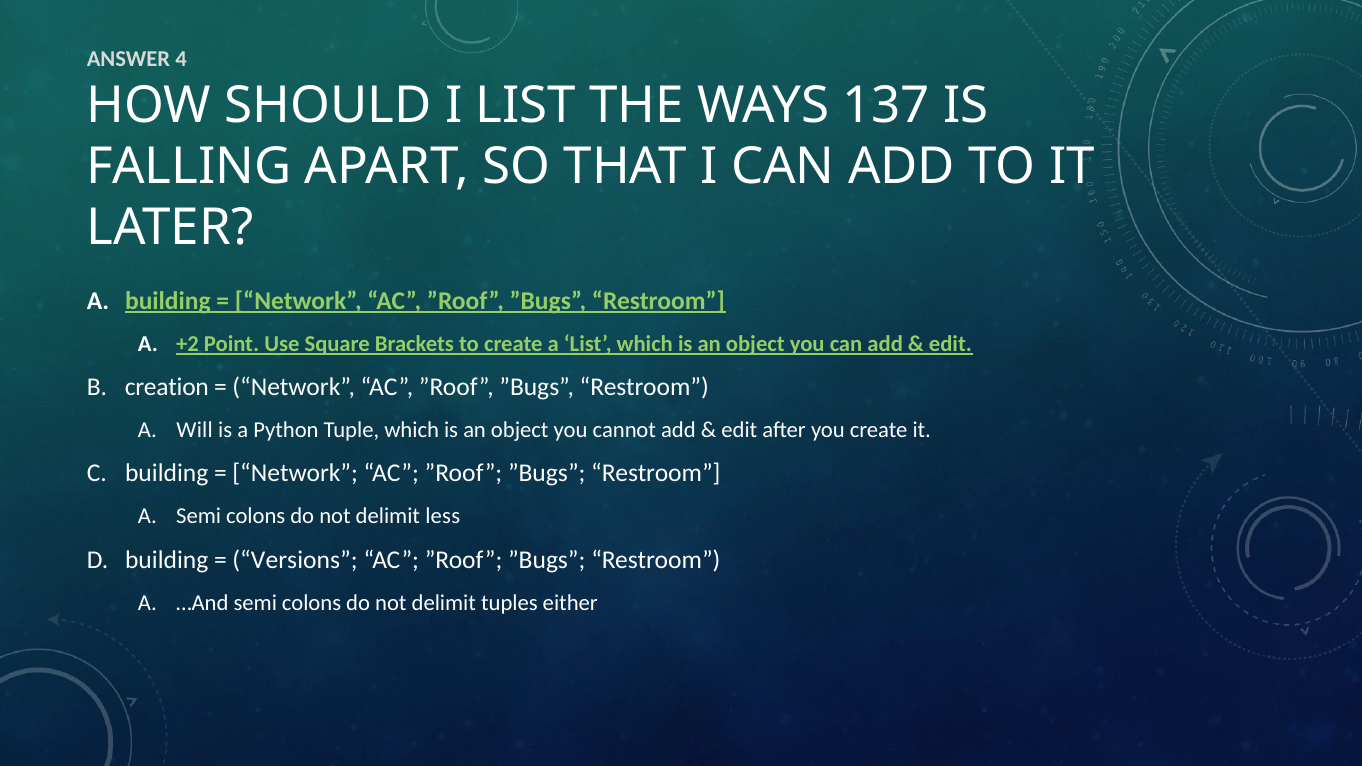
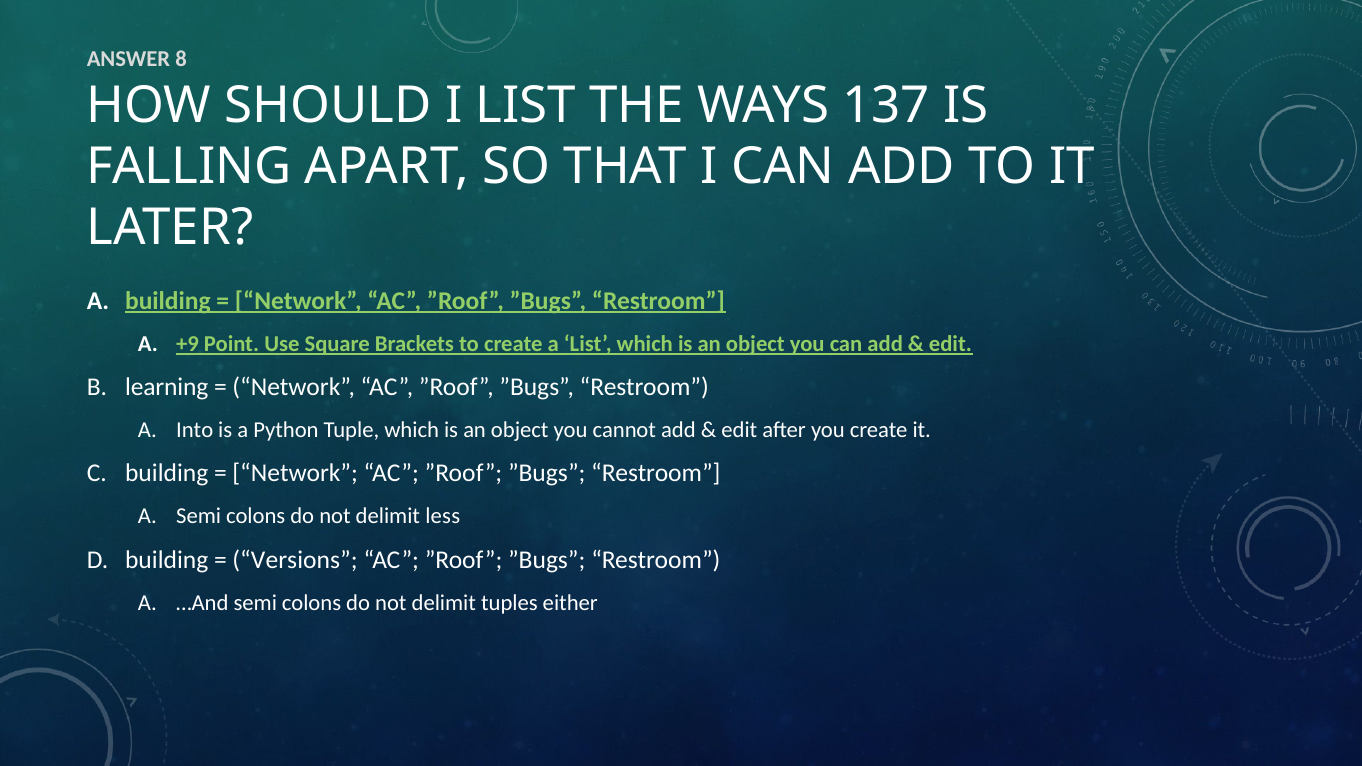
4: 4 -> 8 (181, 59)
+2: +2 -> +9 (188, 344)
creation: creation -> learning (167, 387)
Will: Will -> Into (195, 430)
